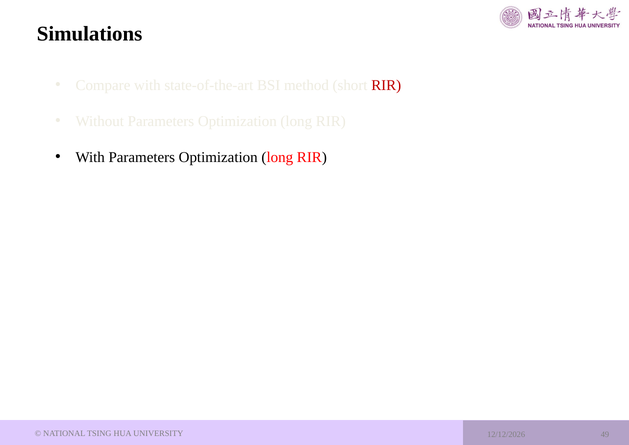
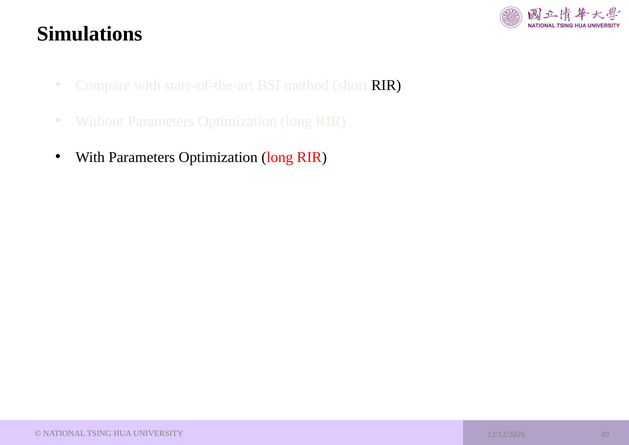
RIR colour: red -> black (386, 85)
